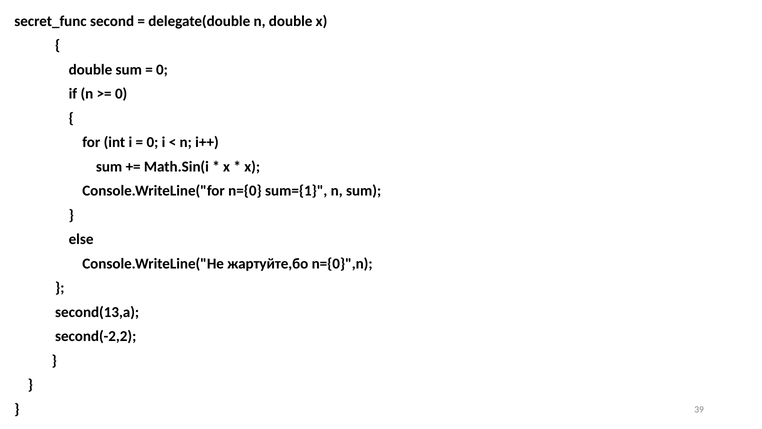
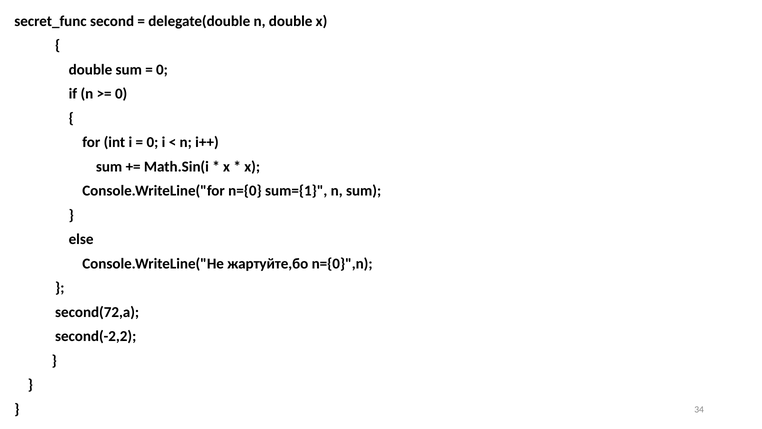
second(13,a: second(13,a -> second(72,a (97, 312)
39: 39 -> 34 (699, 409)
